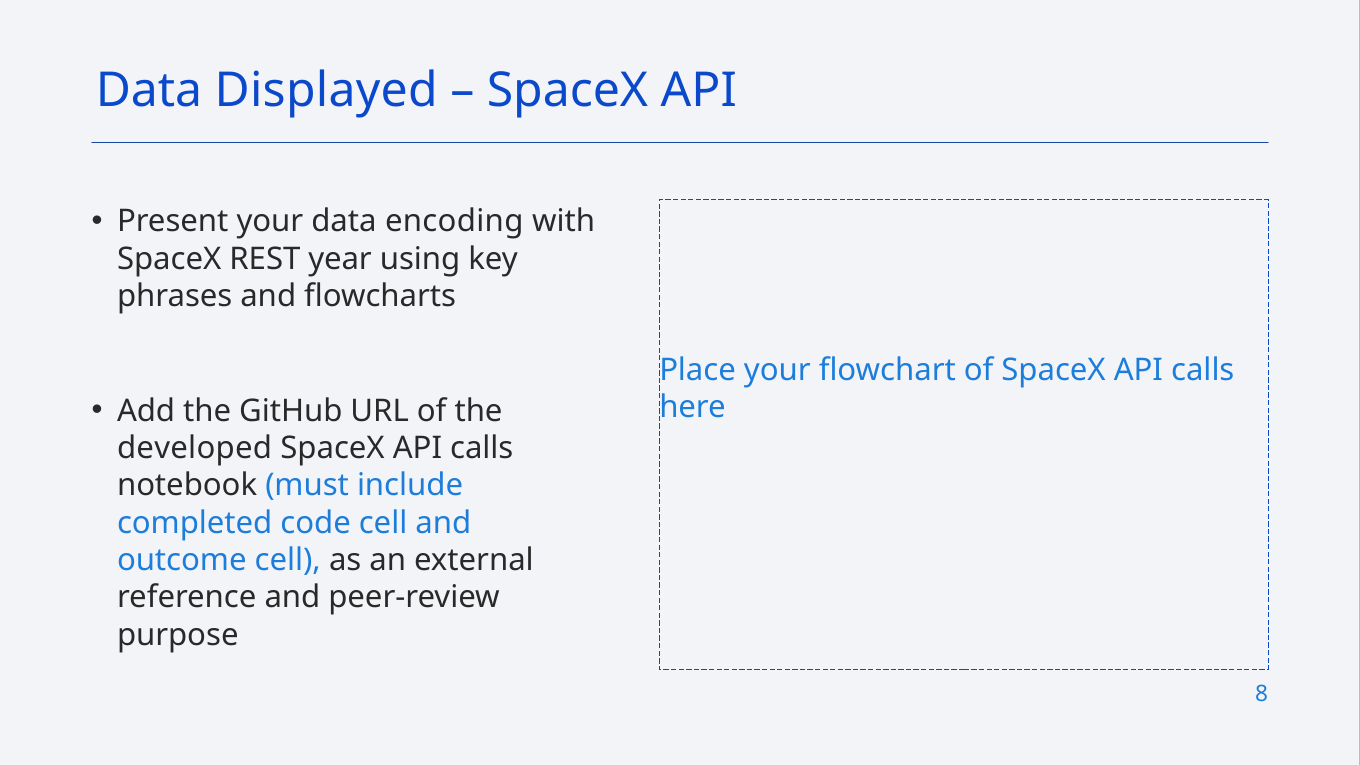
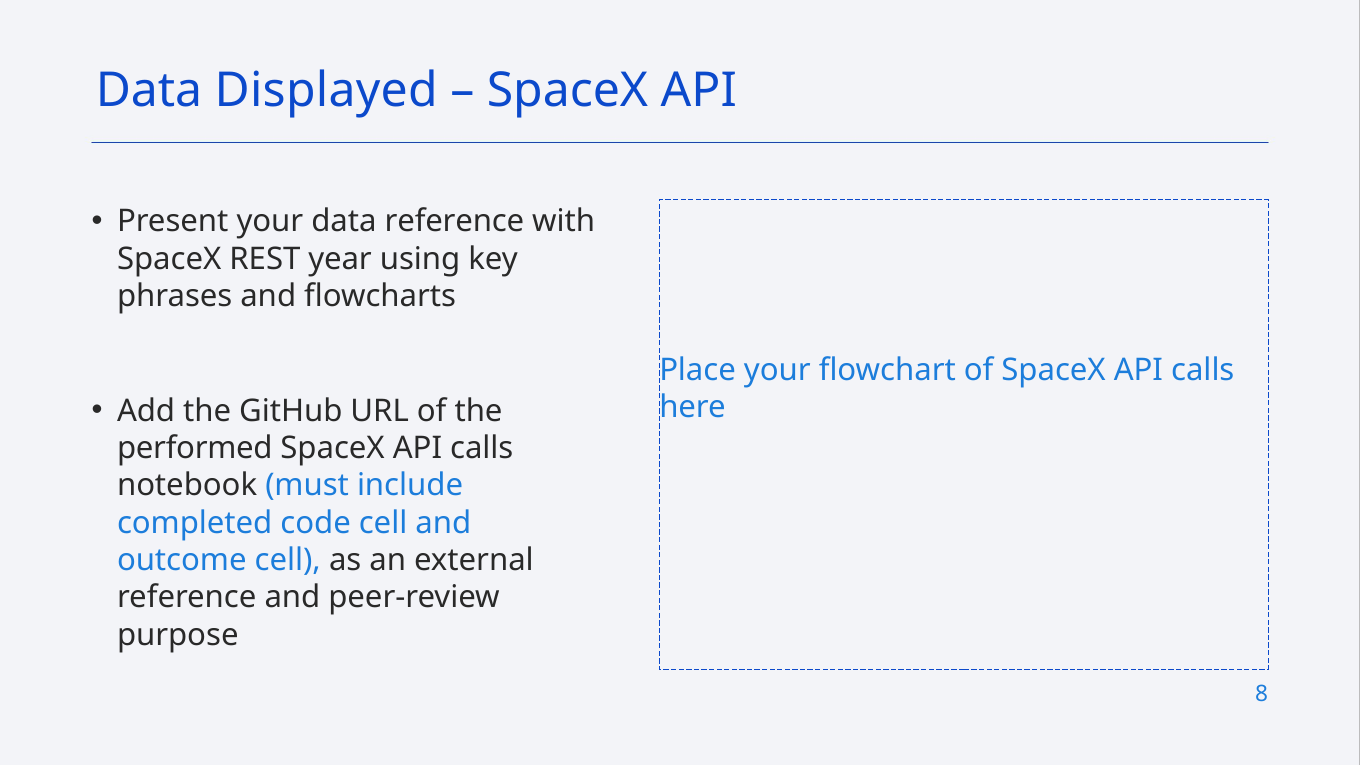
data encoding: encoding -> reference (454, 222)
developed: developed -> performed (195, 448)
